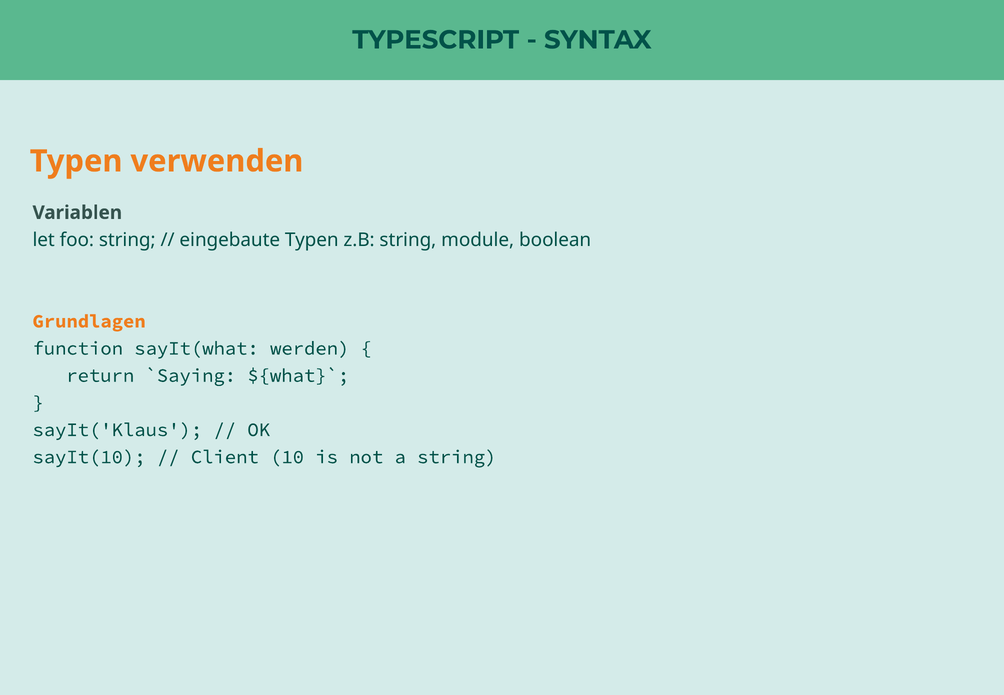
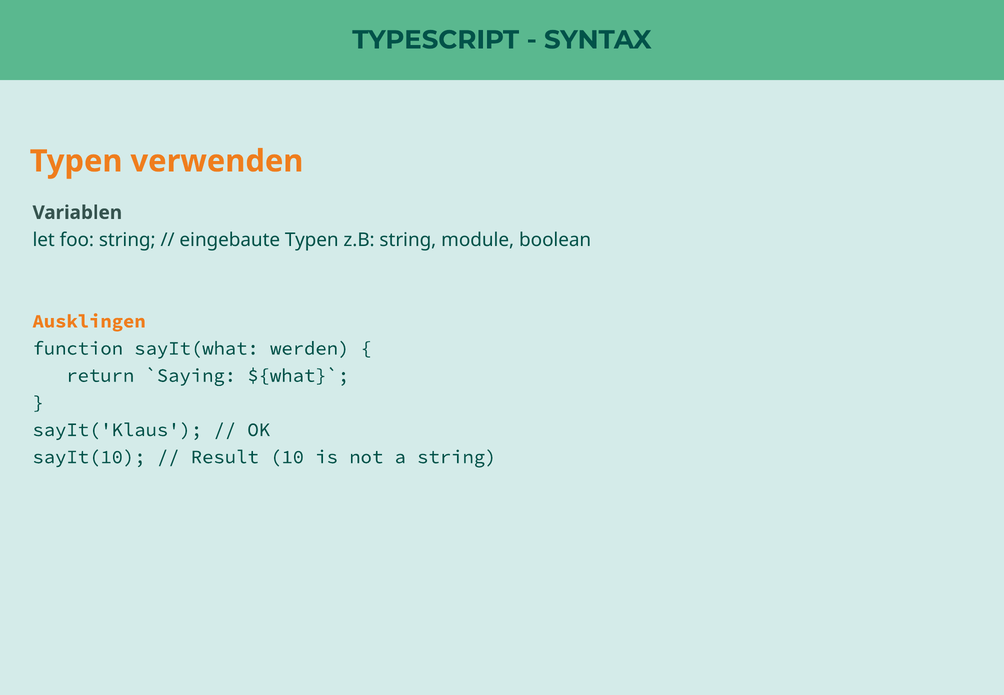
Grundlagen: Grundlagen -> Ausklingen (89, 321)
Client: Client -> Result (225, 457)
